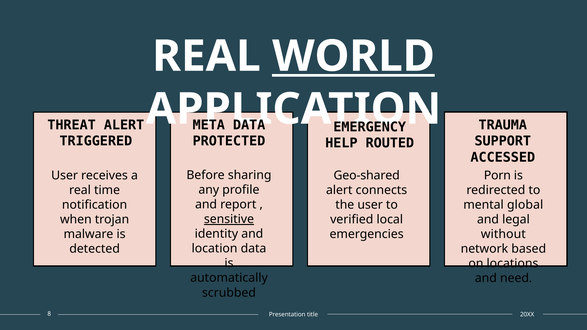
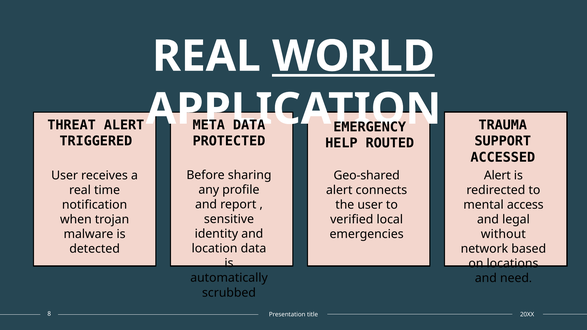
Porn: Porn -> Alert (497, 175)
global: global -> access (525, 205)
sensitive underline: present -> none (229, 219)
